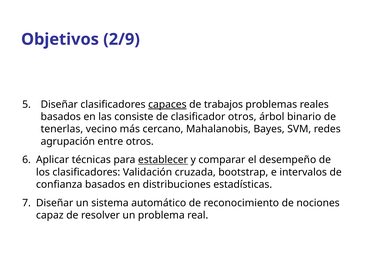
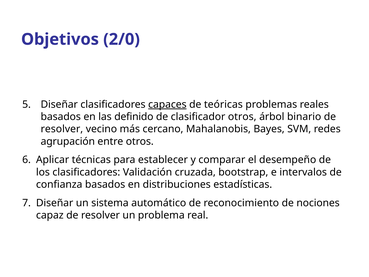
2/9: 2/9 -> 2/0 (122, 39)
trabajos: trabajos -> teóricas (223, 104)
consiste: consiste -> definido (134, 117)
tenerlas: tenerlas -> resolver (62, 129)
establecer underline: present -> none (163, 160)
